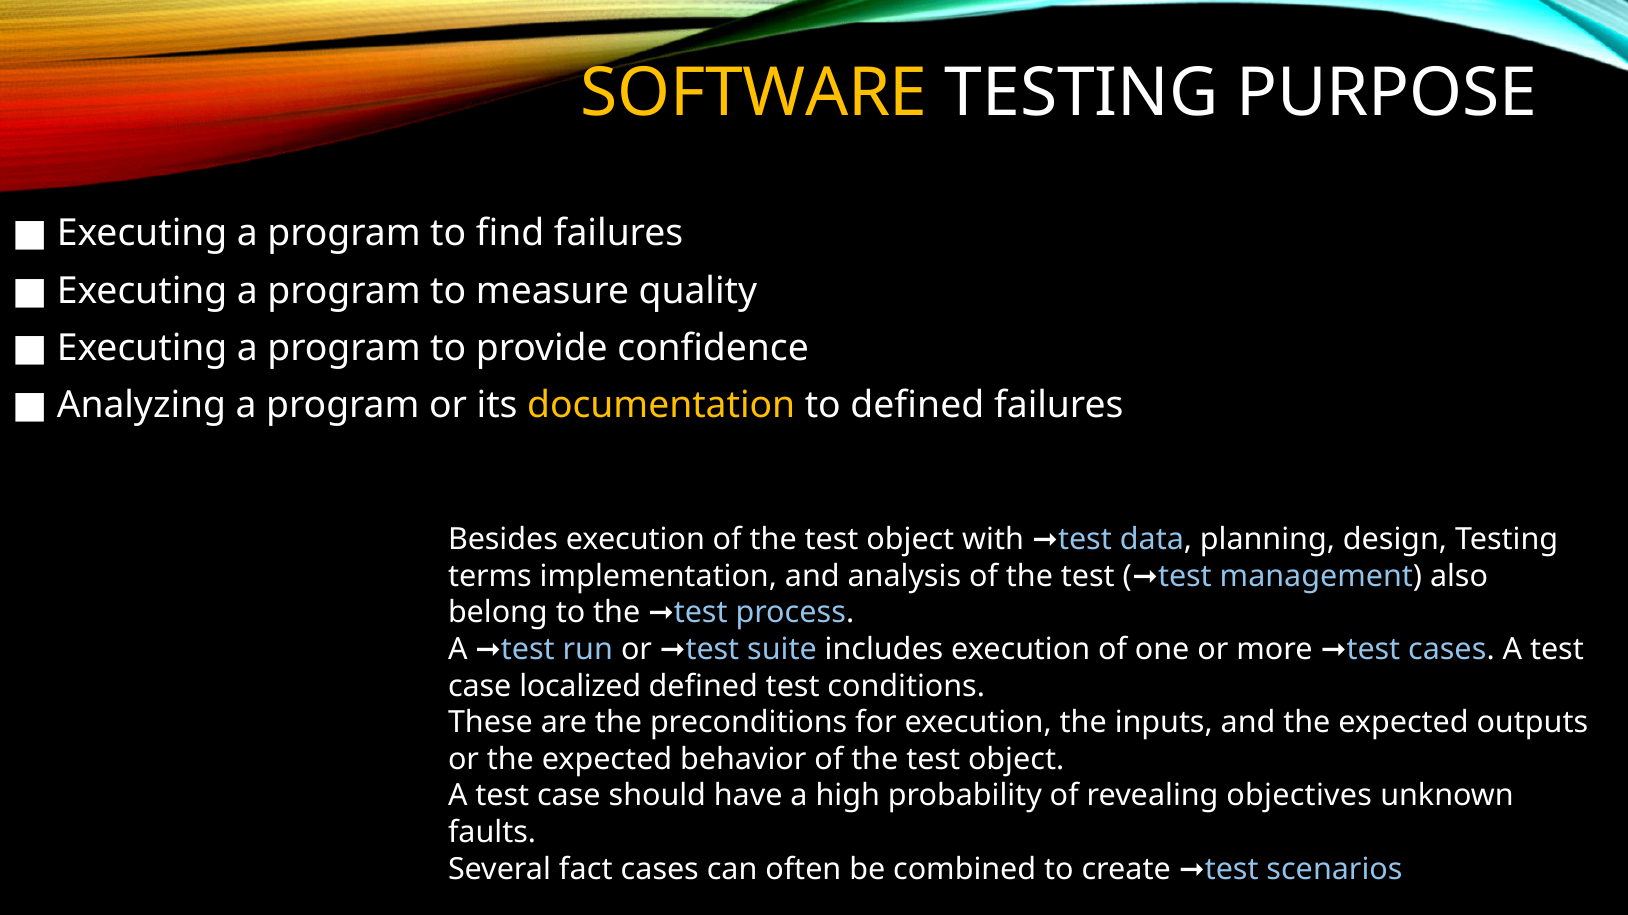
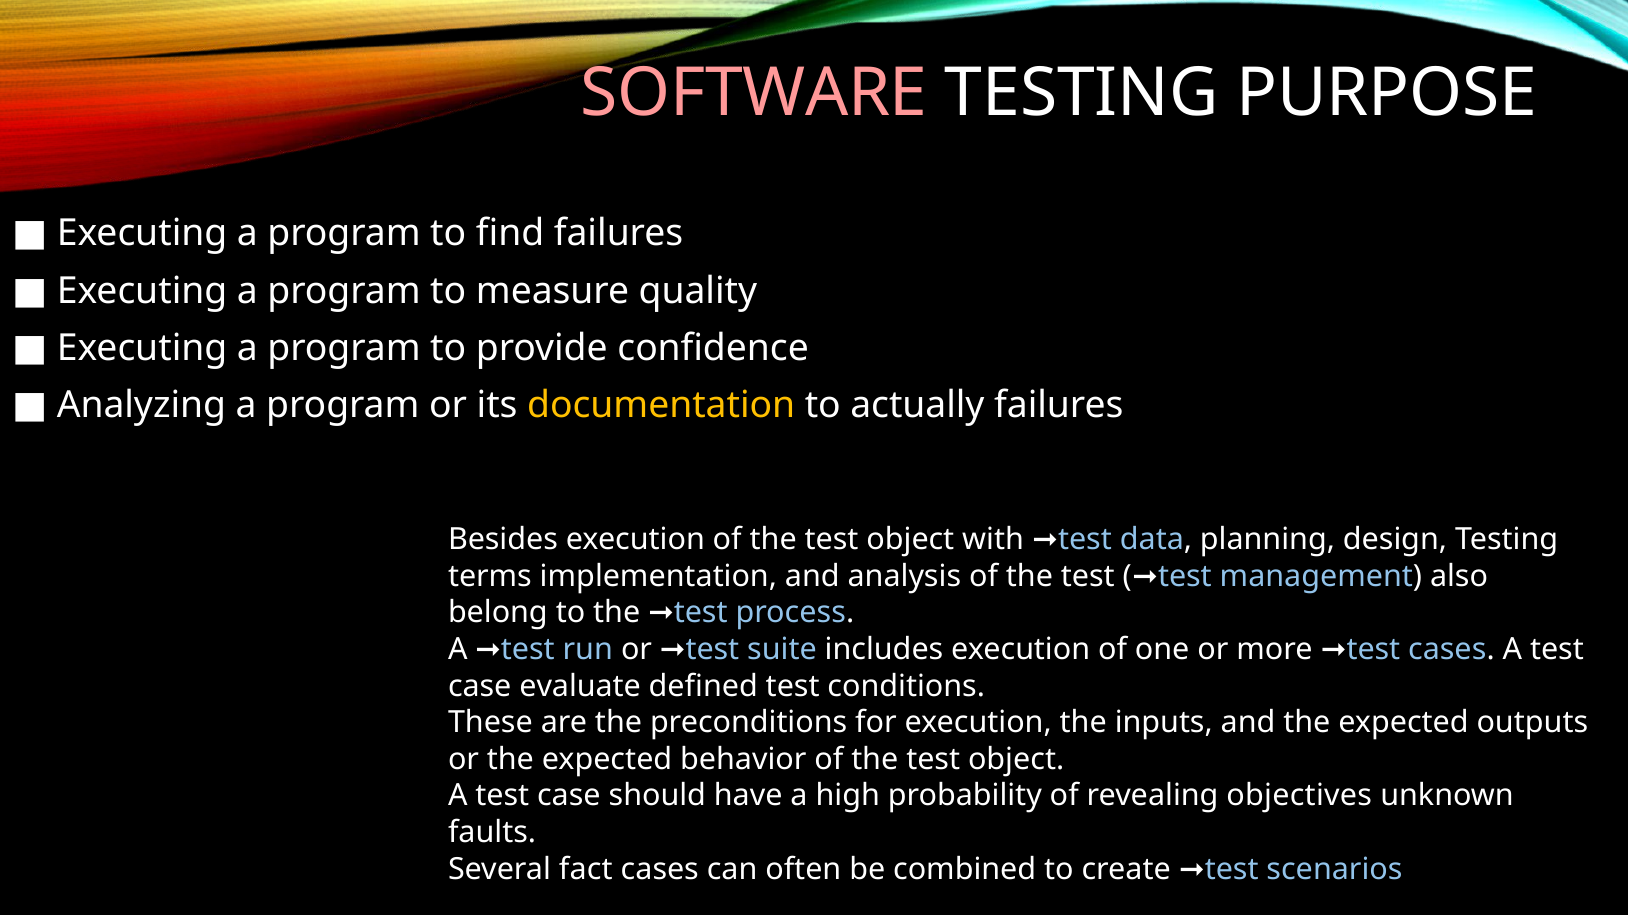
SOFTWARE colour: yellow -> pink (754, 93)
to defined: defined -> actually (917, 405)
localized: localized -> evaluate (580, 687)
